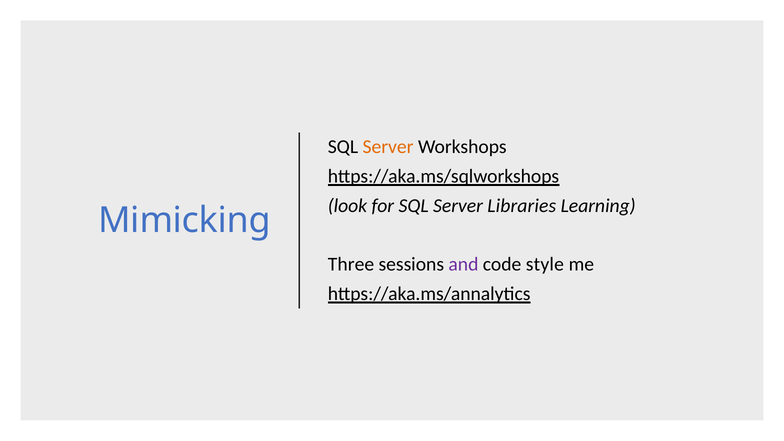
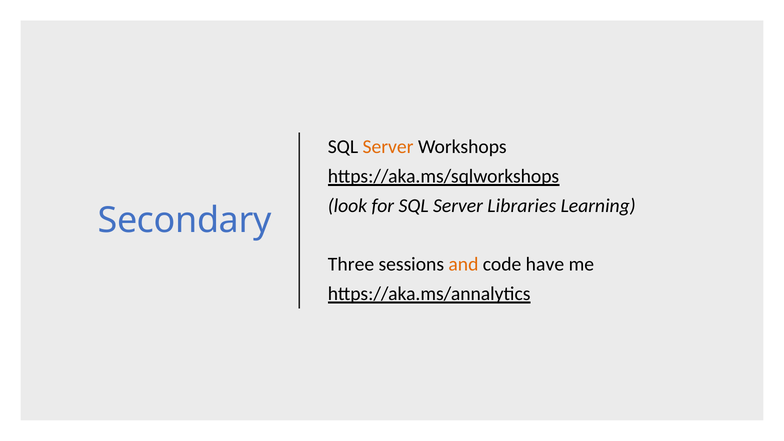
Mimicking: Mimicking -> Secondary (185, 220)
and colour: purple -> orange (463, 264)
style: style -> have (545, 264)
